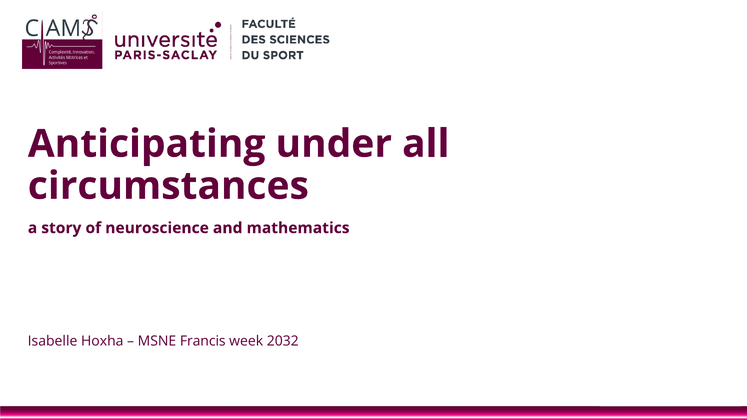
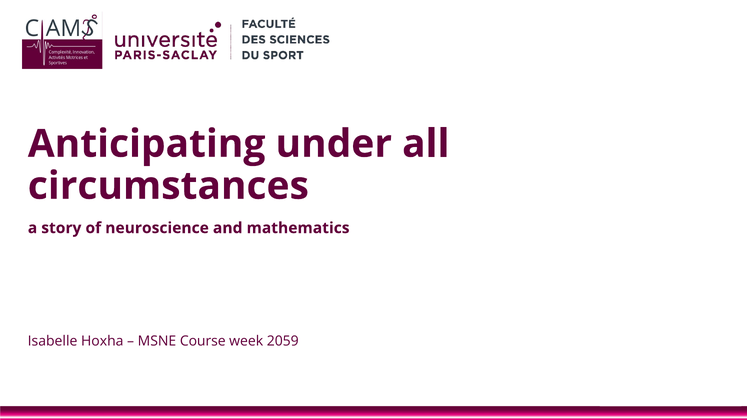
Francis: Francis -> Course (203, 341)
2032: 2032 -> 2059 (283, 341)
